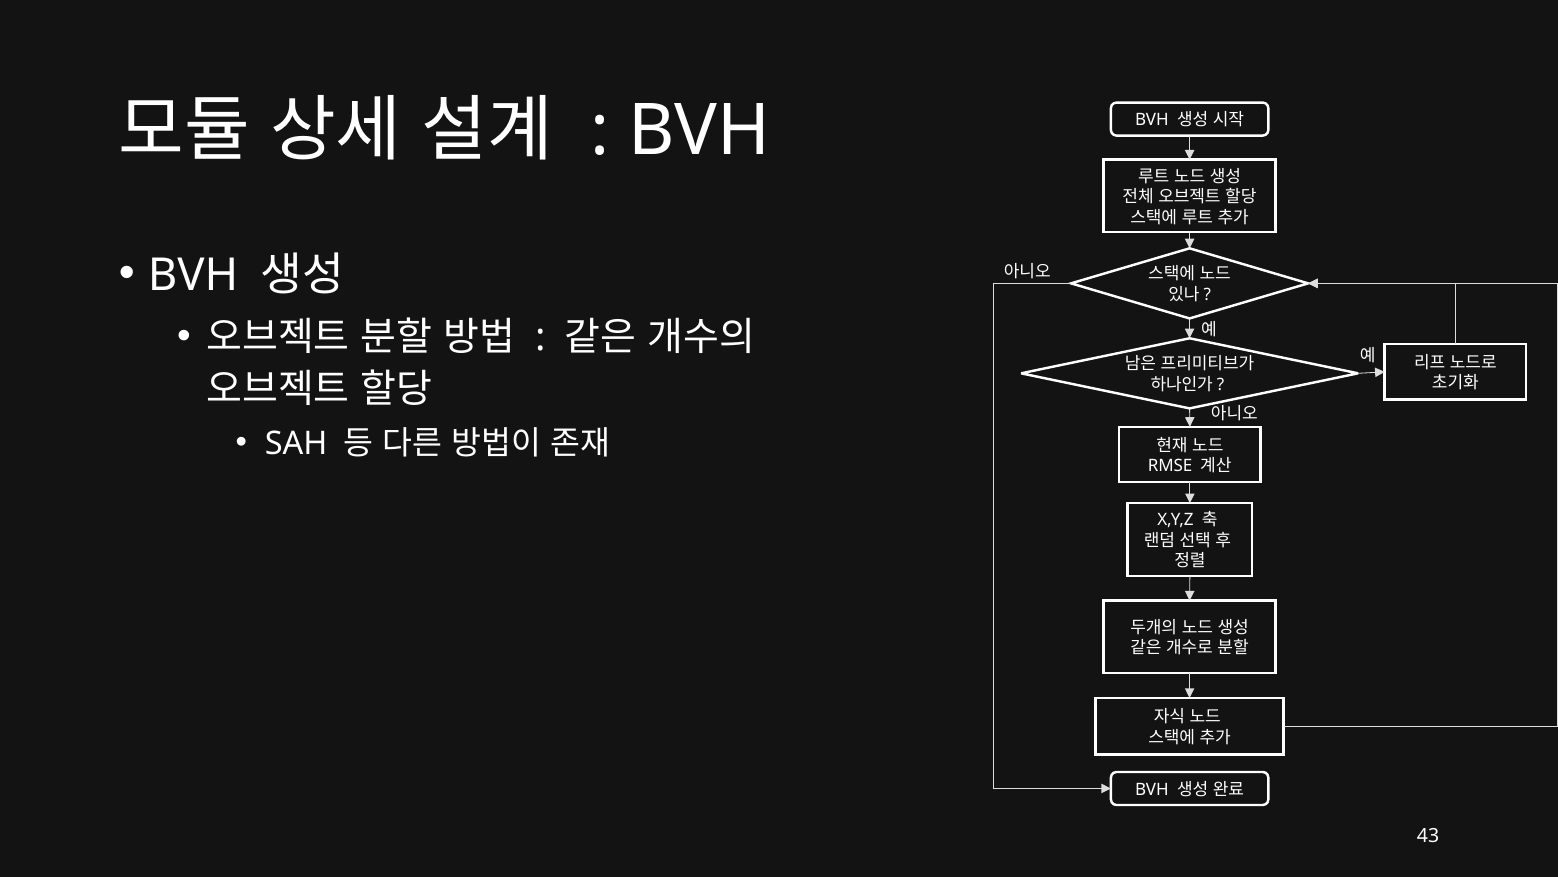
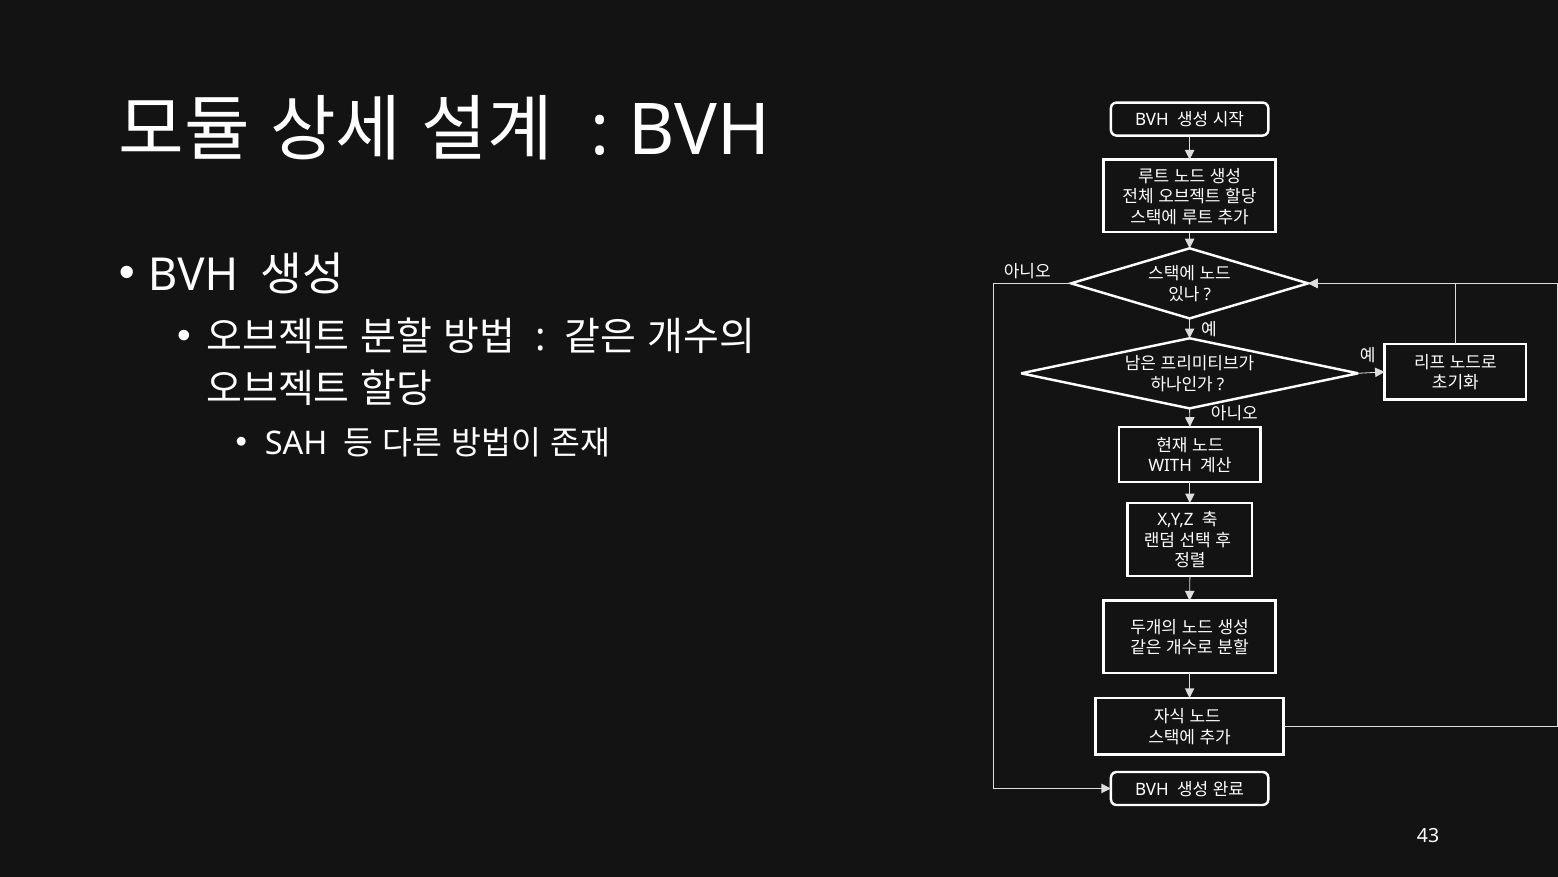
RMSE: RMSE -> WITH (1170, 466)
